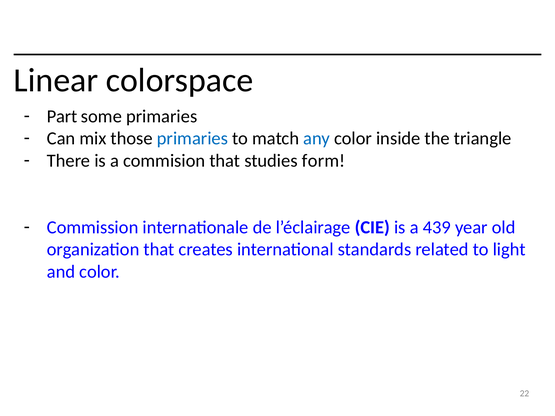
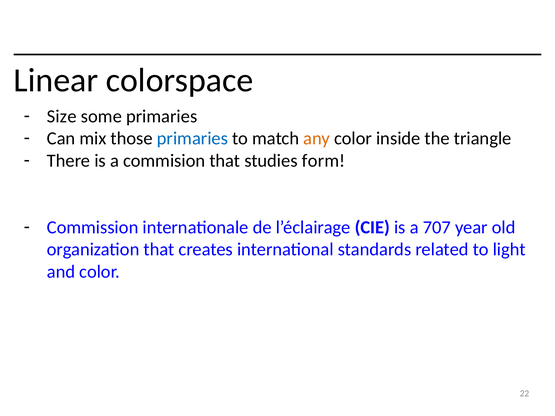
Part: Part -> Size (62, 116)
any colour: blue -> orange (317, 139)
439: 439 -> 707 (437, 227)
